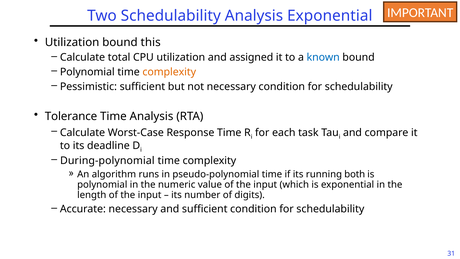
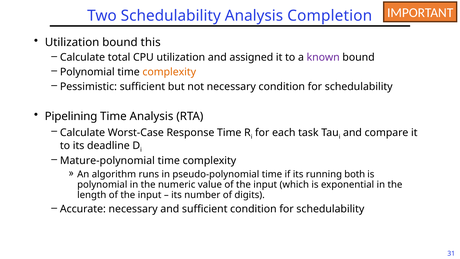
Analysis Exponential: Exponential -> Completion (330, 16)
known colour: blue -> purple (323, 57)
Tolerance: Tolerance -> Pipelining (71, 116)
During-polynomial: During-polynomial -> Mature-polynomial (107, 160)
